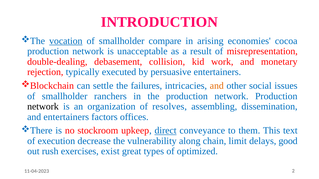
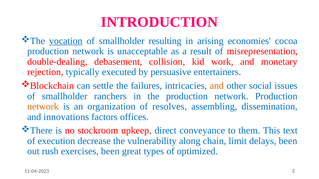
compare: compare -> resulting (165, 41)
network colour: black -> orange (43, 107)
and entertainers: entertainers -> innovations (66, 117)
direct underline: present -> none (166, 131)
delays good: good -> been (288, 141)
exercises exist: exist -> been (110, 152)
